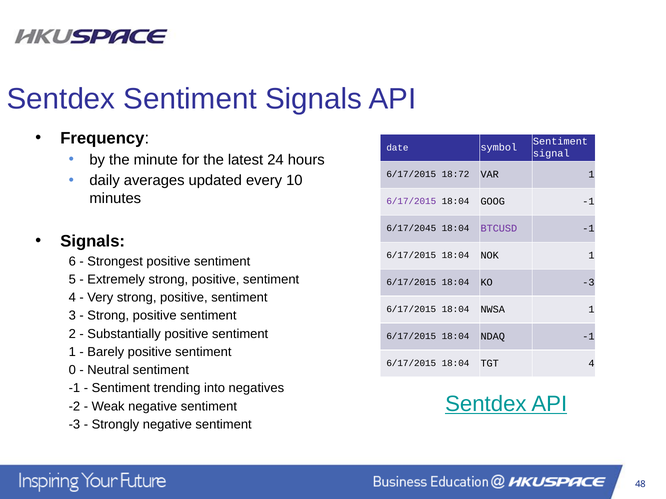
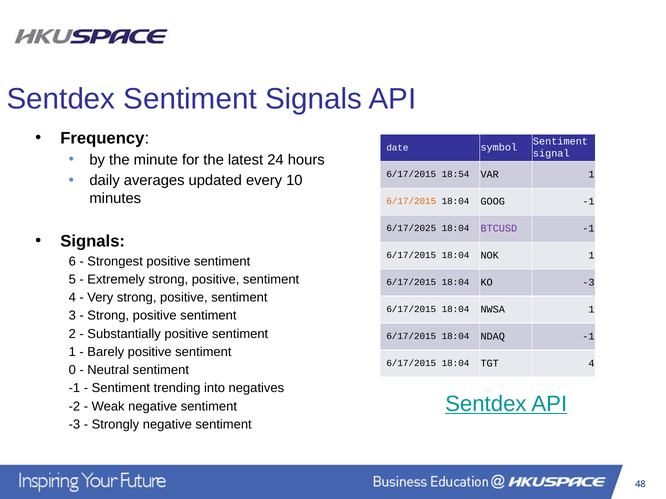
18:72: 18:72 -> 18:54 (456, 175)
6/17/2015 colour: purple -> orange (411, 202)
6/17/2045: 6/17/2045 -> 6/17/2025 (411, 229)
